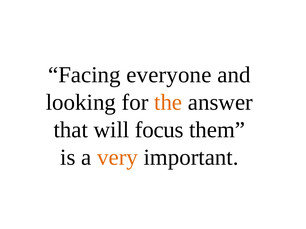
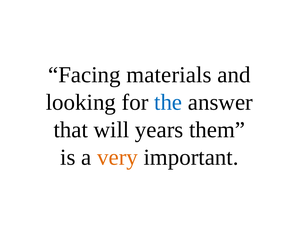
everyone: everyone -> materials (169, 75)
the colour: orange -> blue (168, 103)
focus: focus -> years (159, 130)
